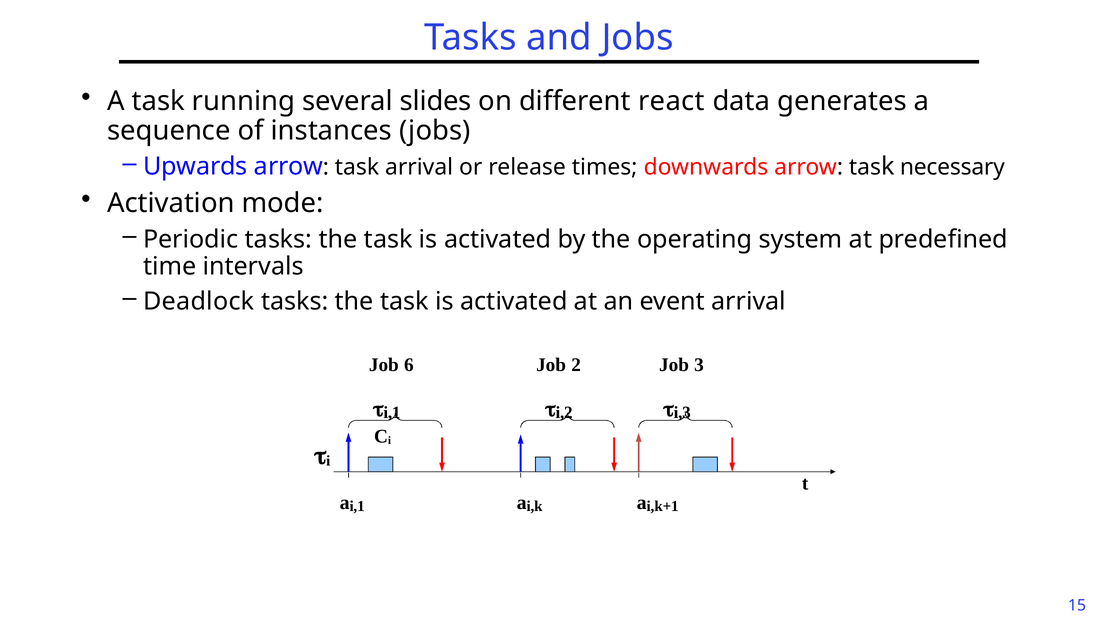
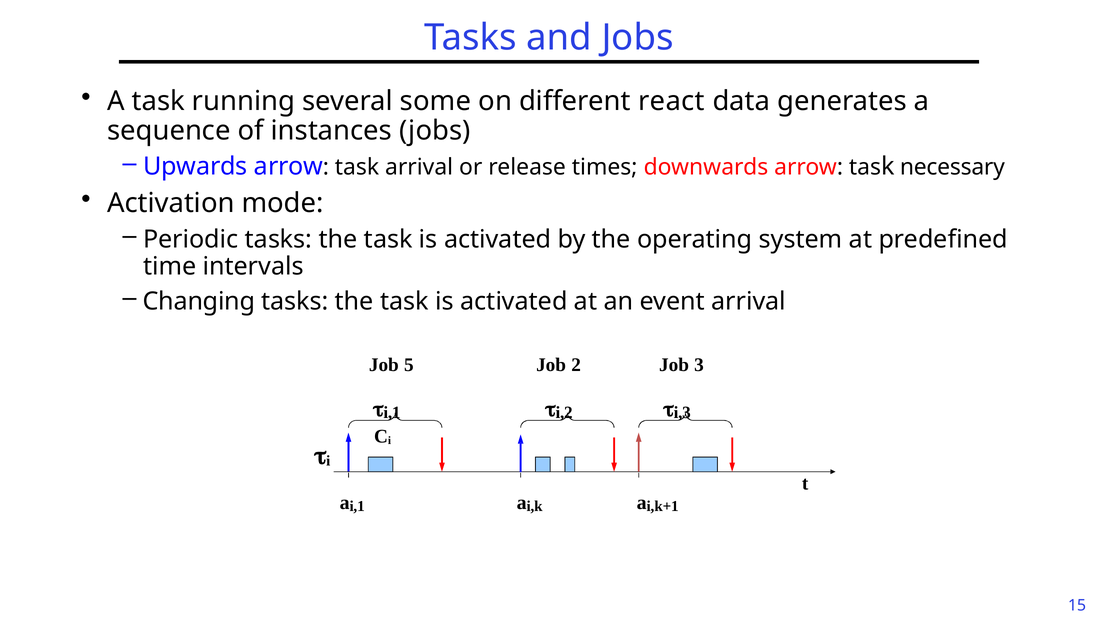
slides: slides -> some (436, 101)
Deadlock: Deadlock -> Changing (199, 301)
6: 6 -> 5 (409, 365)
